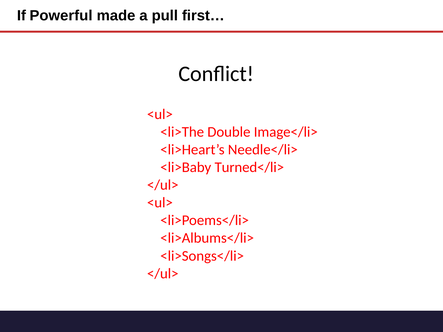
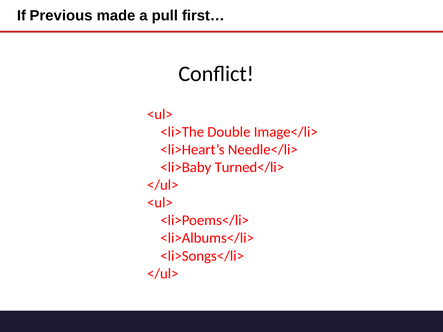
Powerful: Powerful -> Previous (61, 16)
